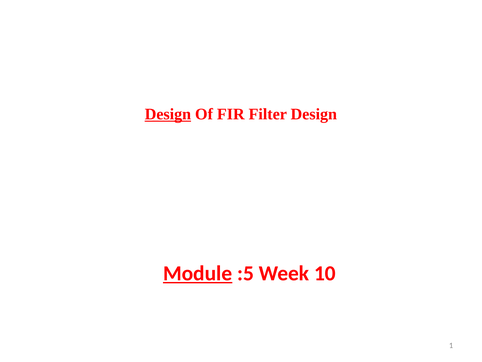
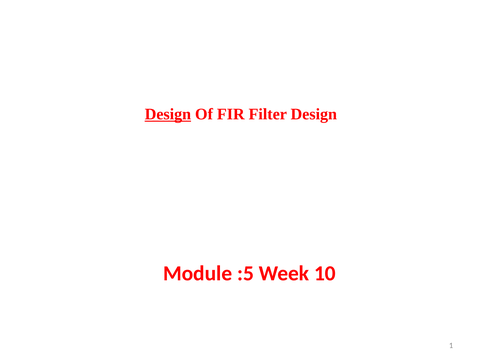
Module underline: present -> none (198, 273)
